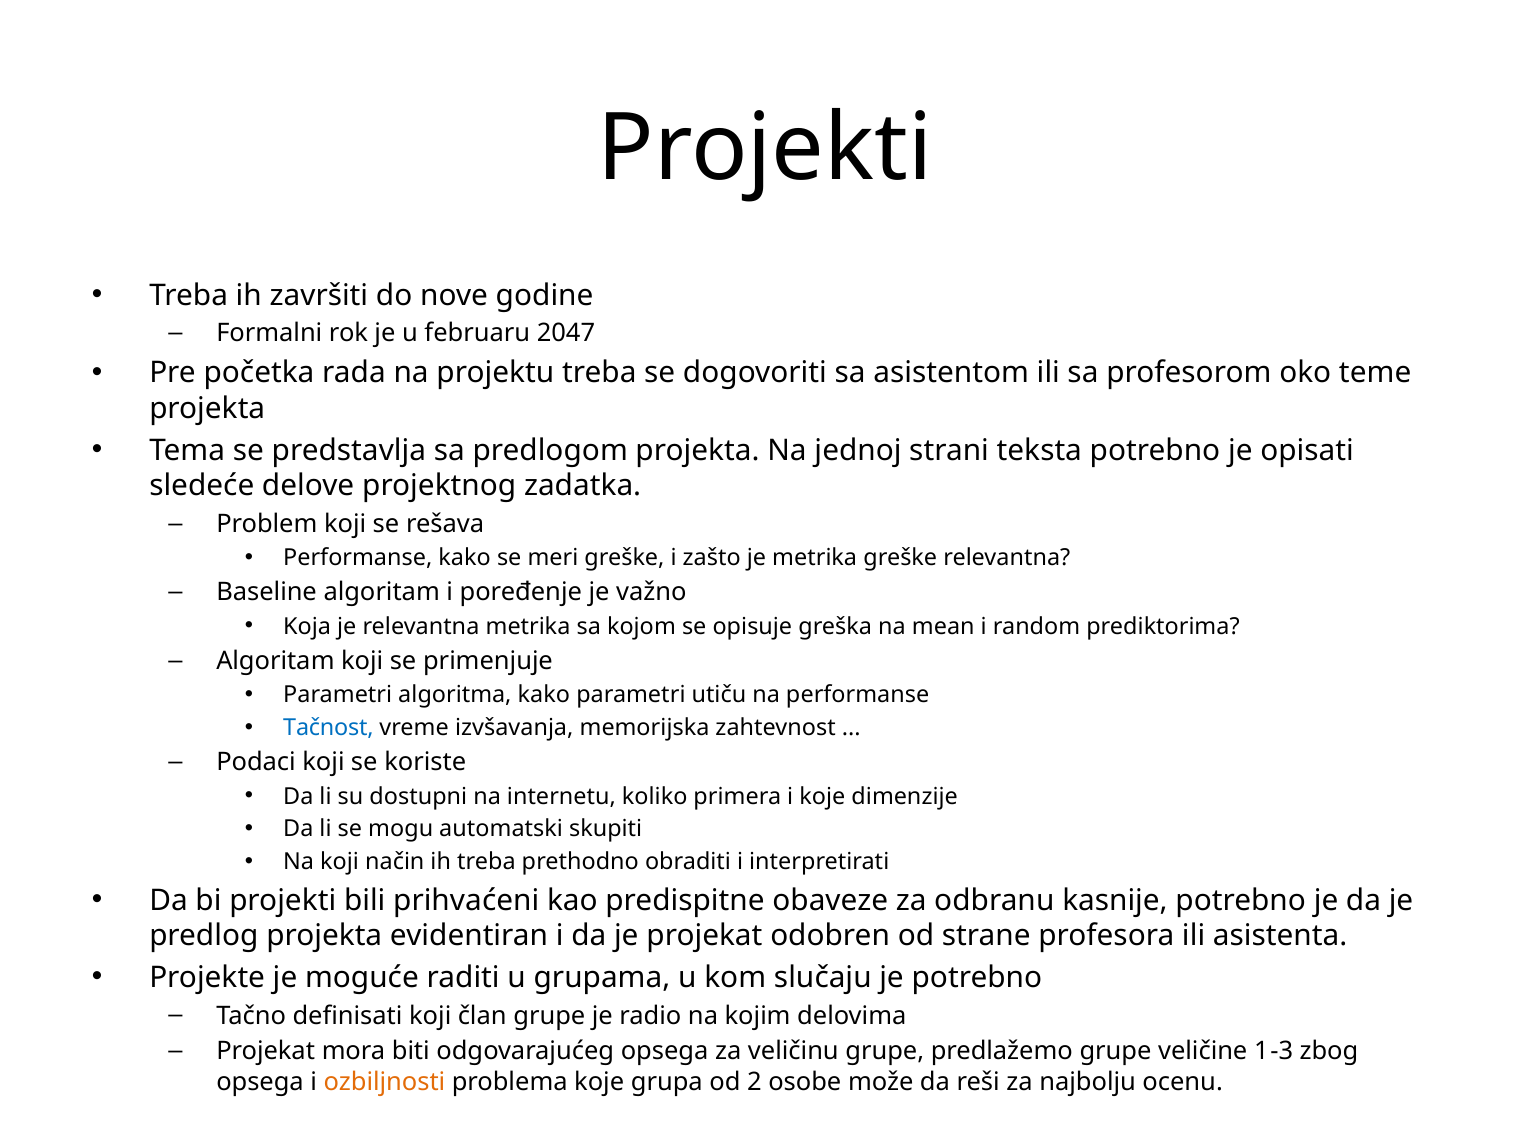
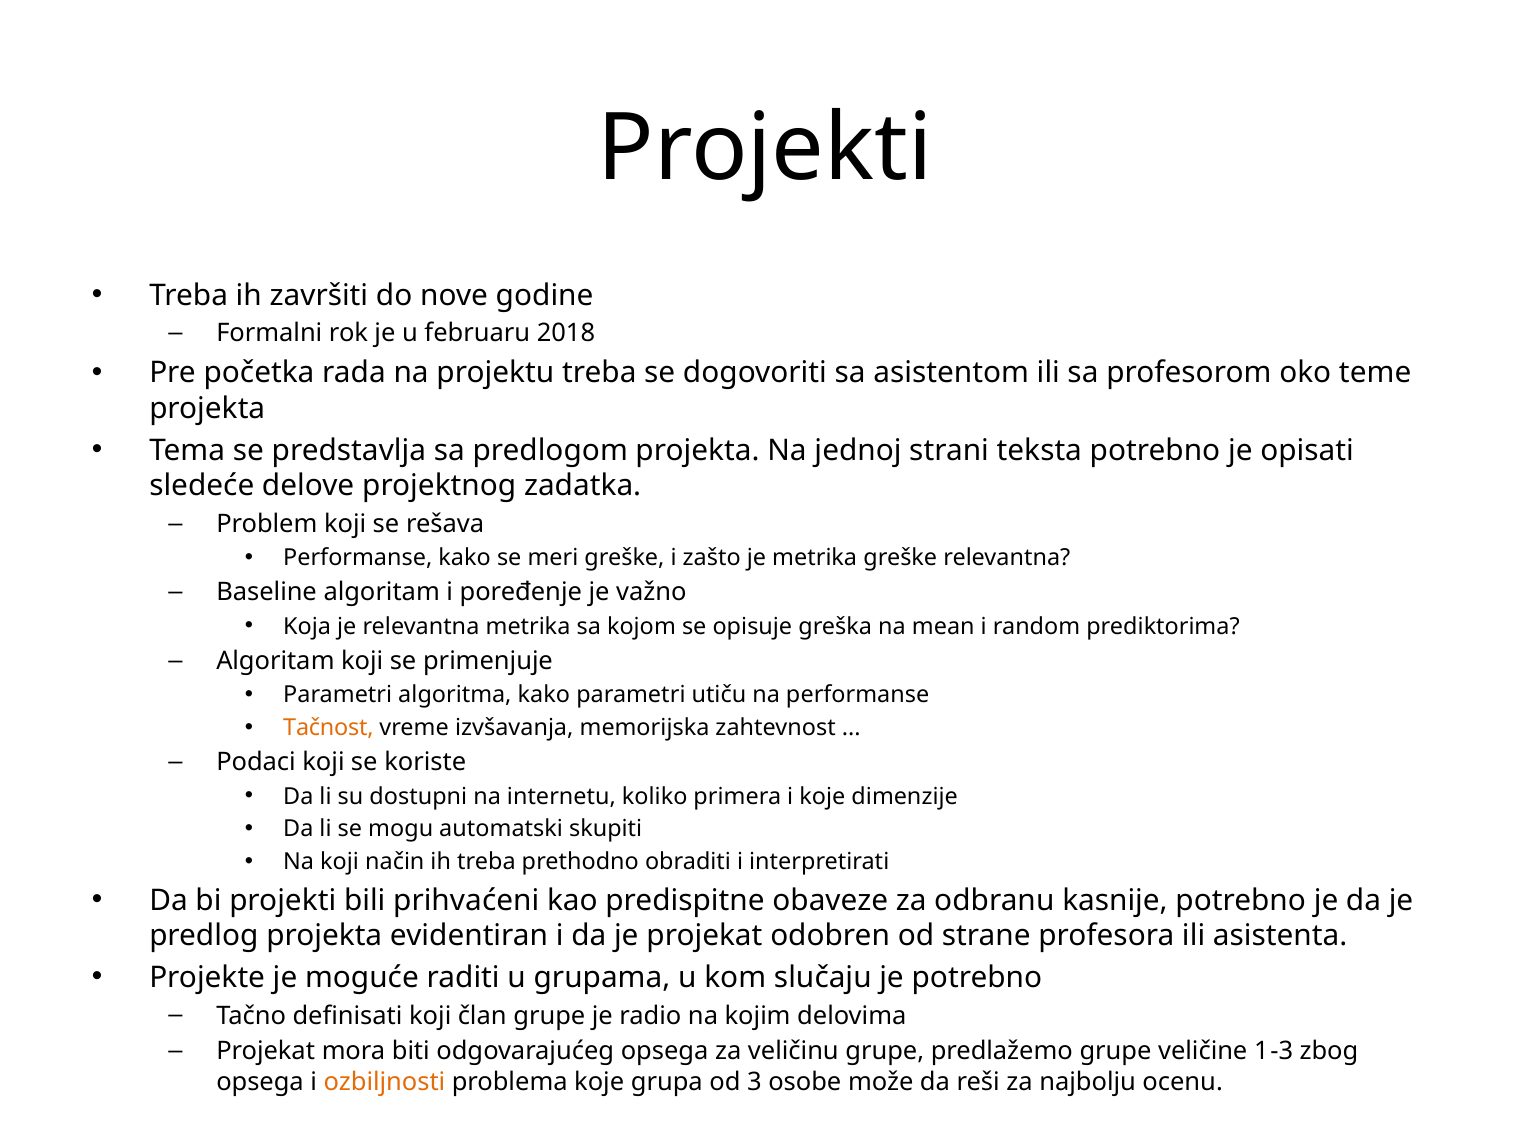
2047: 2047 -> 2018 (566, 334)
Tačnost colour: blue -> orange (328, 728)
2: 2 -> 3 (754, 1082)
